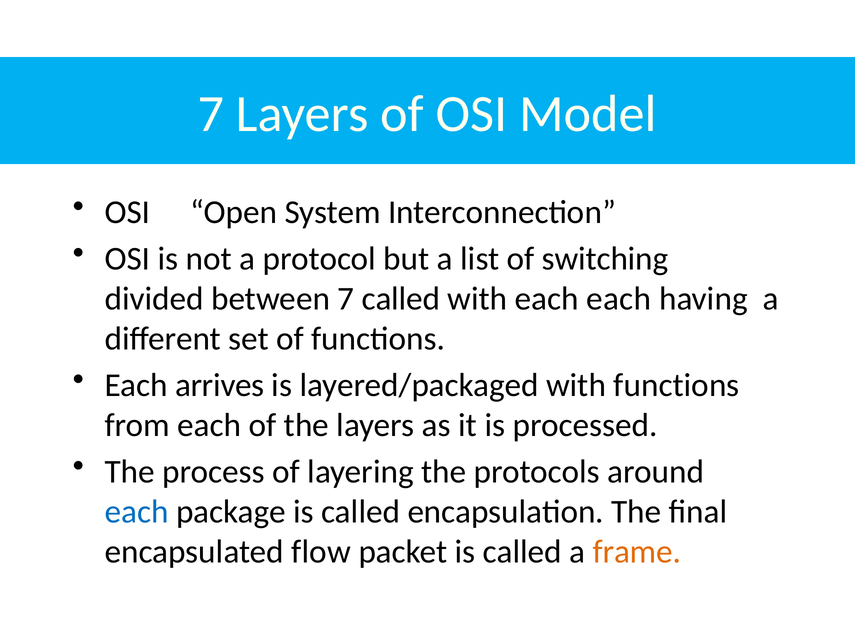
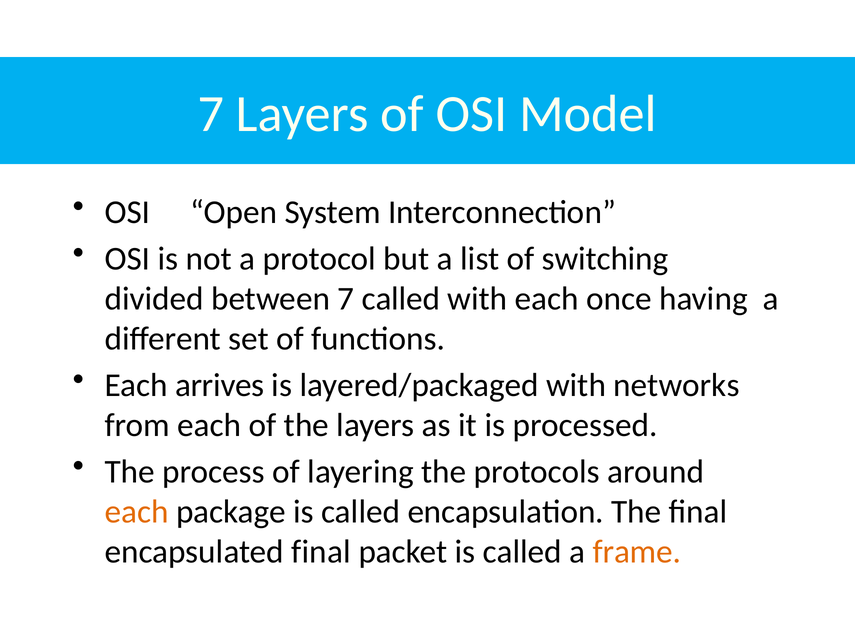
each each: each -> once (619, 298)
with functions: functions -> networks (676, 385)
each colour: blue -> orange (137, 511)
encapsulated flow: flow -> final (321, 551)
